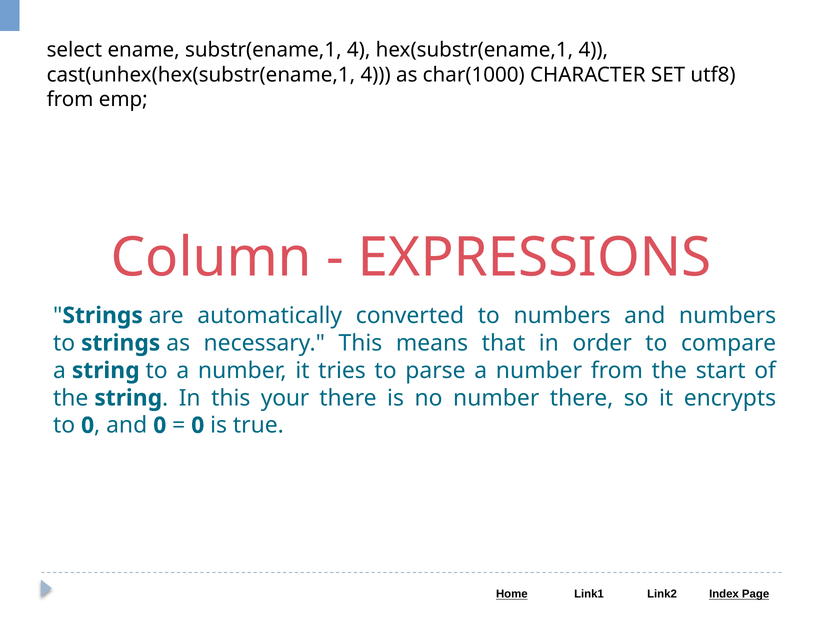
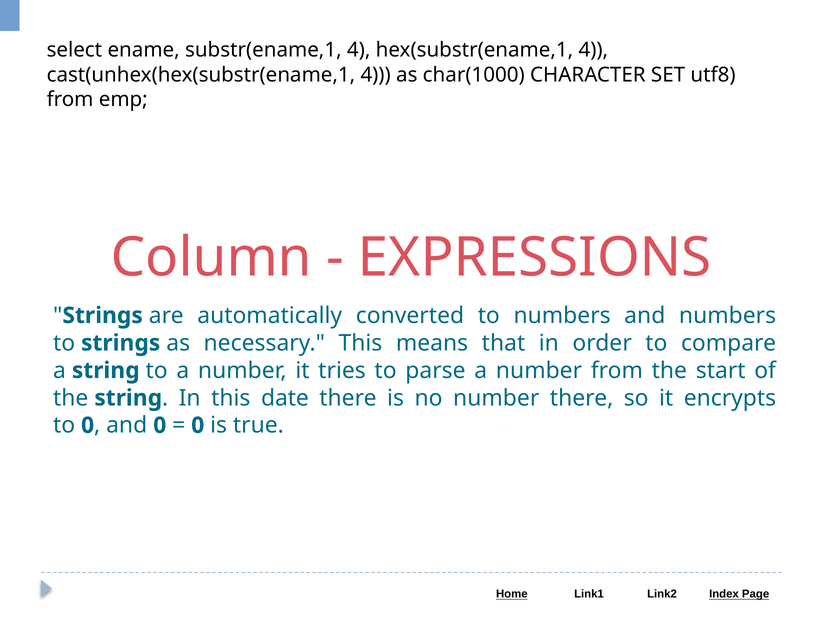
your: your -> date (285, 397)
